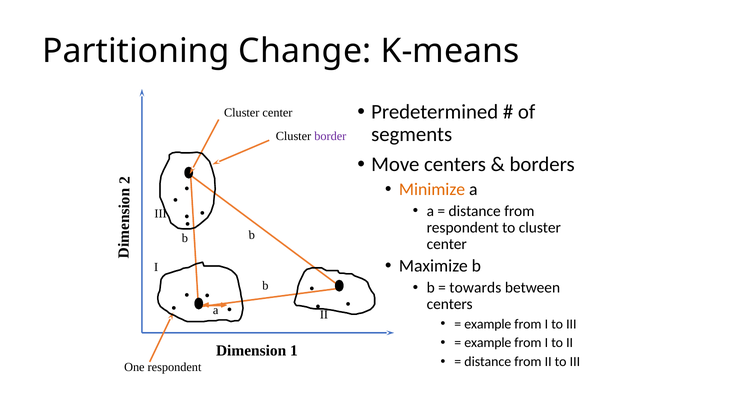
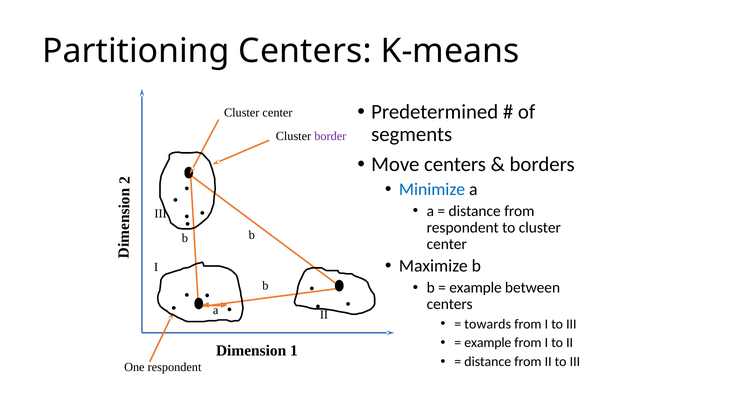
Partitioning Change: Change -> Centers (305, 51)
Minimize colour: orange -> blue (432, 189)
towards: towards -> example (476, 288)
example: example -> towards (488, 324)
